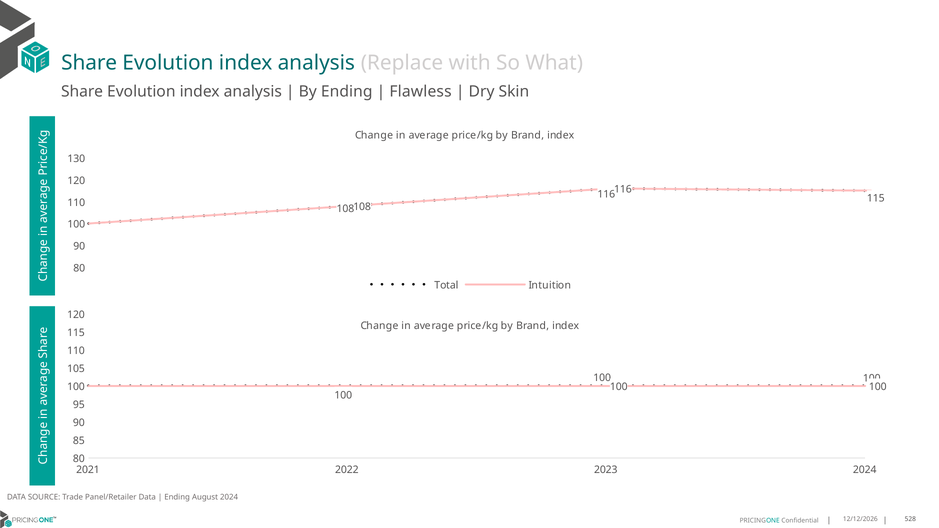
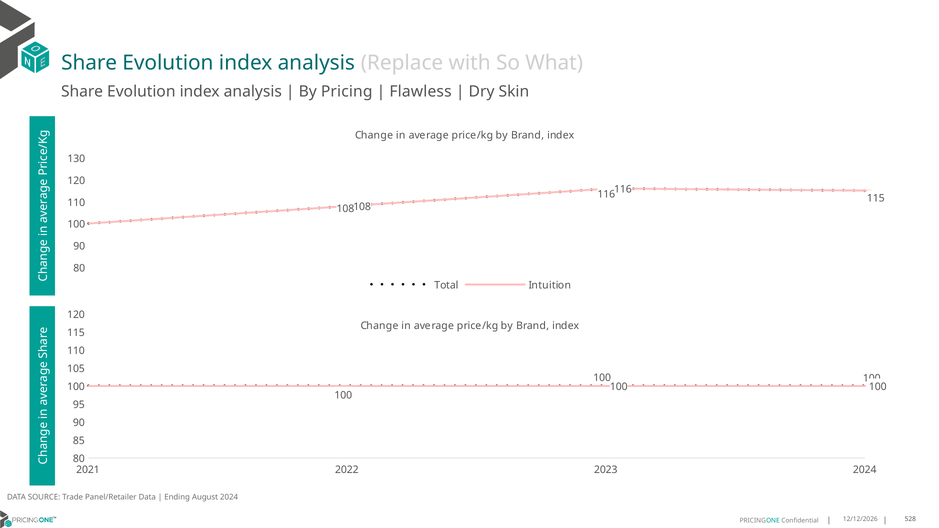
By Ending: Ending -> Pricing (347, 92)
